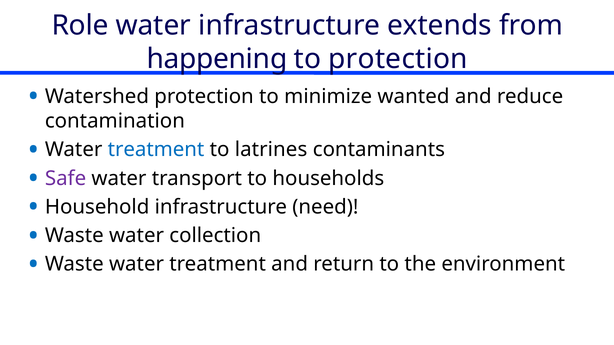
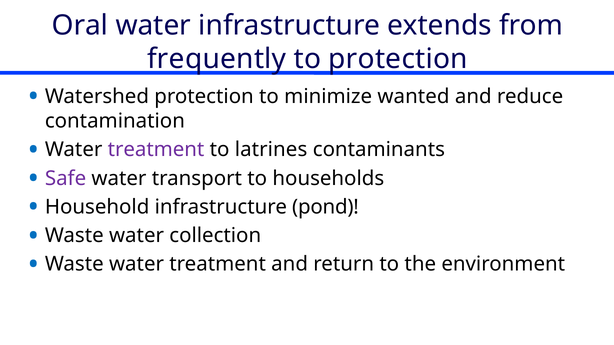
Role: Role -> Oral (80, 25)
happening: happening -> frequently (217, 59)
treatment colour: blue -> purple (156, 150)
need: need -> pond (325, 207)
